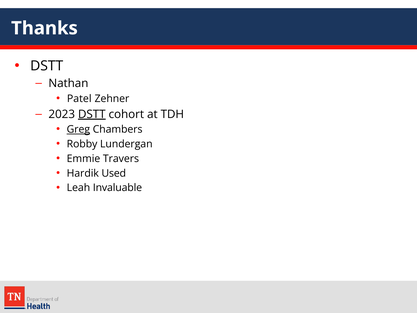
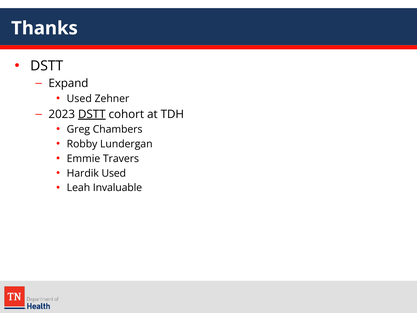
Nathan: Nathan -> Expand (68, 83)
Patel: Patel -> Used (79, 98)
Greg underline: present -> none (78, 129)
